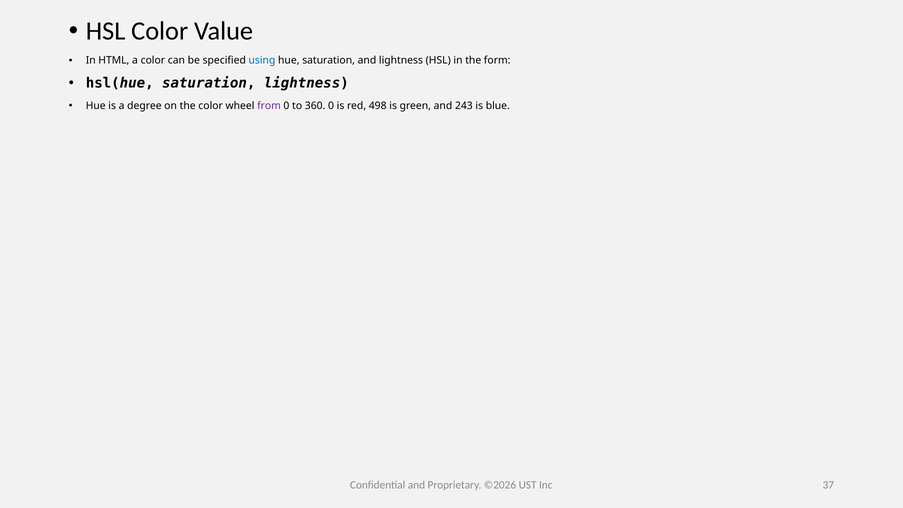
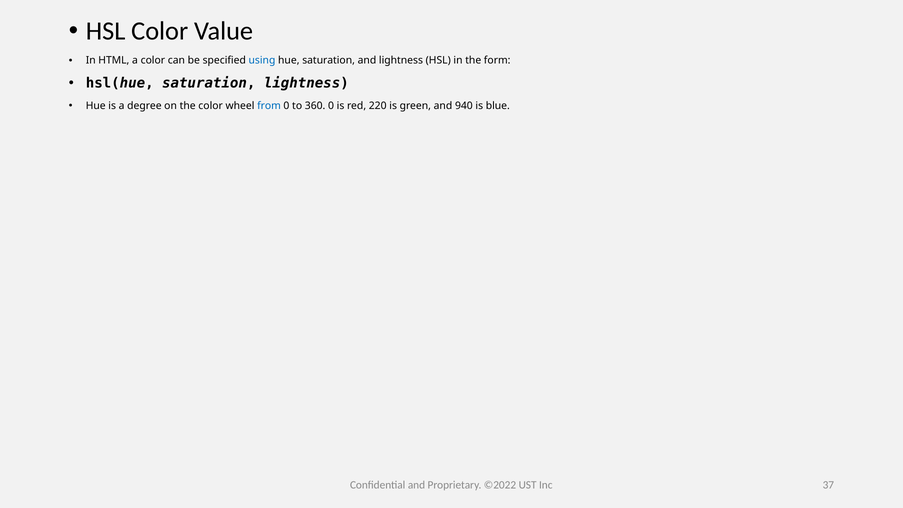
from colour: purple -> blue (269, 106)
498: 498 -> 220 (378, 106)
243: 243 -> 940 (464, 106)
©2026: ©2026 -> ©2022 (500, 485)
